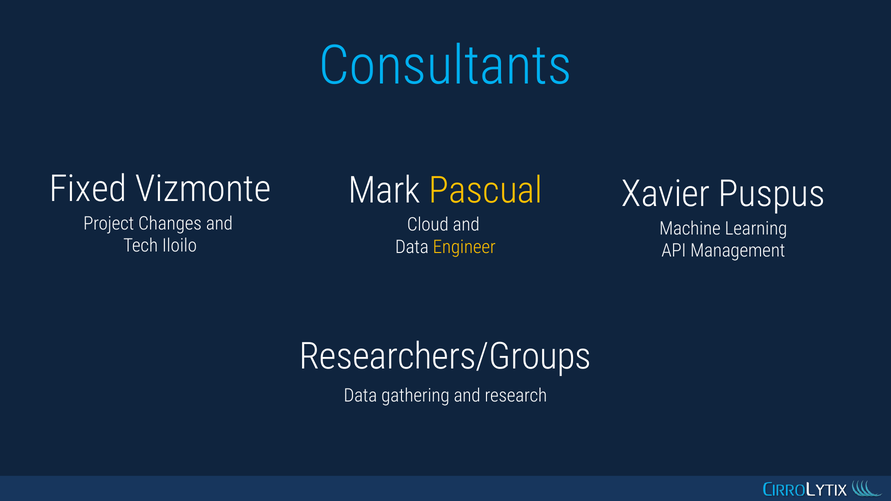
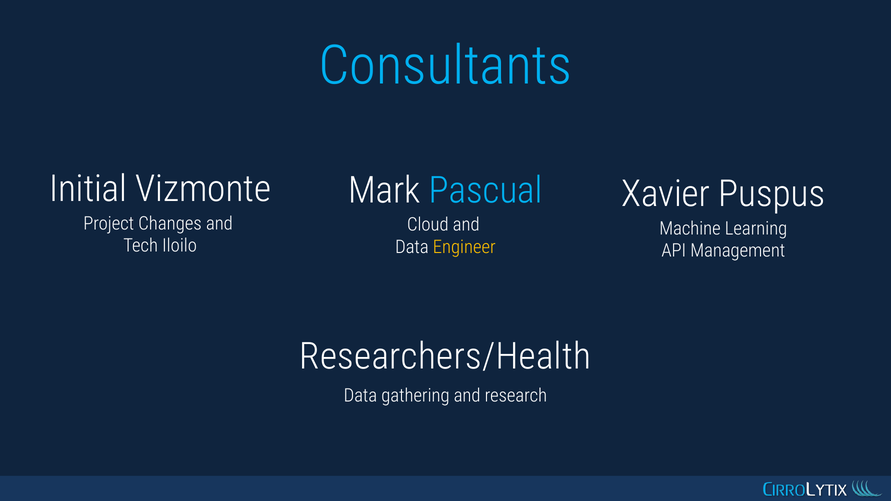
Fixed: Fixed -> Initial (88, 189)
Pascual colour: yellow -> light blue (486, 191)
Researchers/Groups: Researchers/Groups -> Researchers/Health (445, 357)
